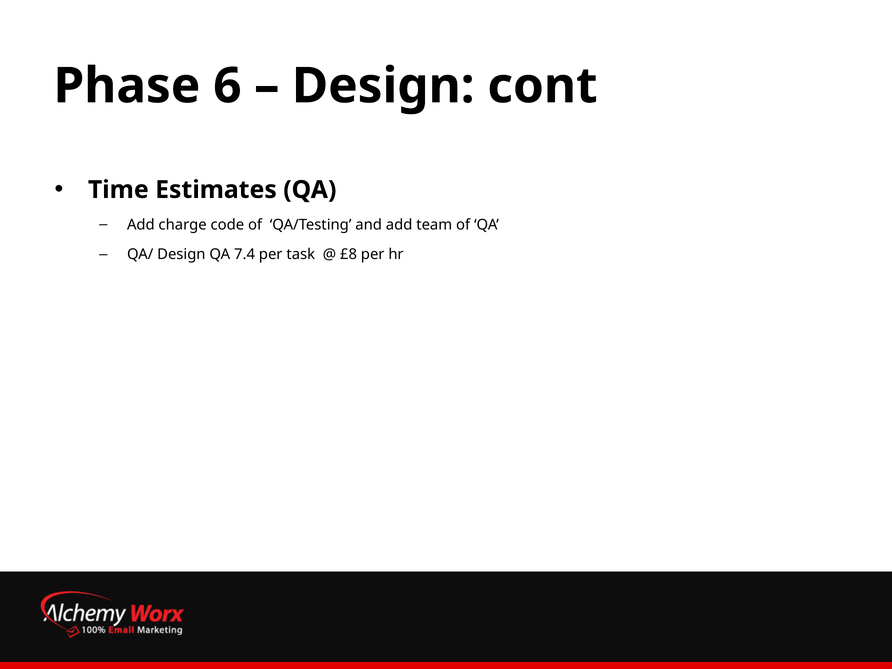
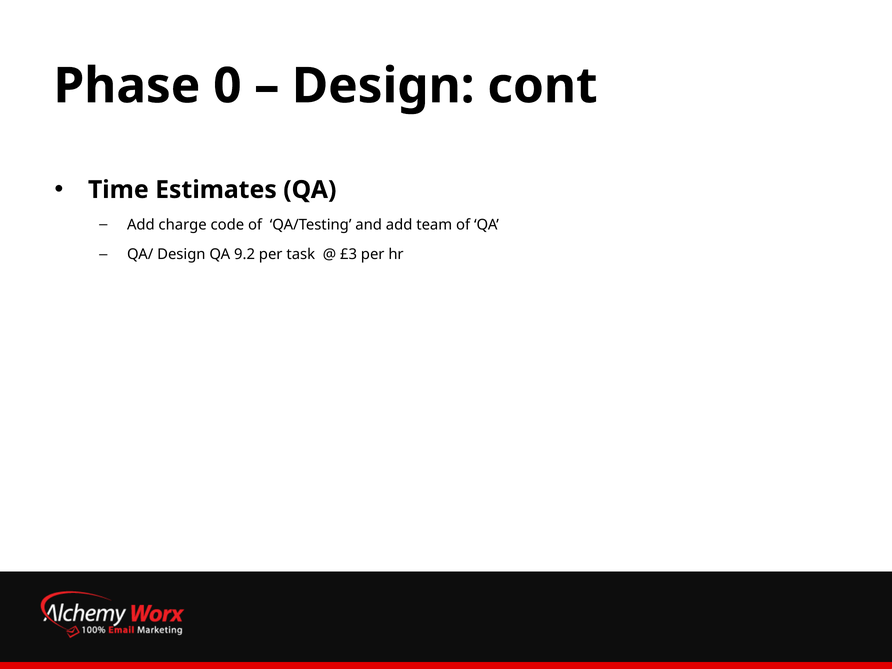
6: 6 -> 0 (227, 86)
7.4: 7.4 -> 9.2 (245, 254)
£8: £8 -> £3 (349, 254)
